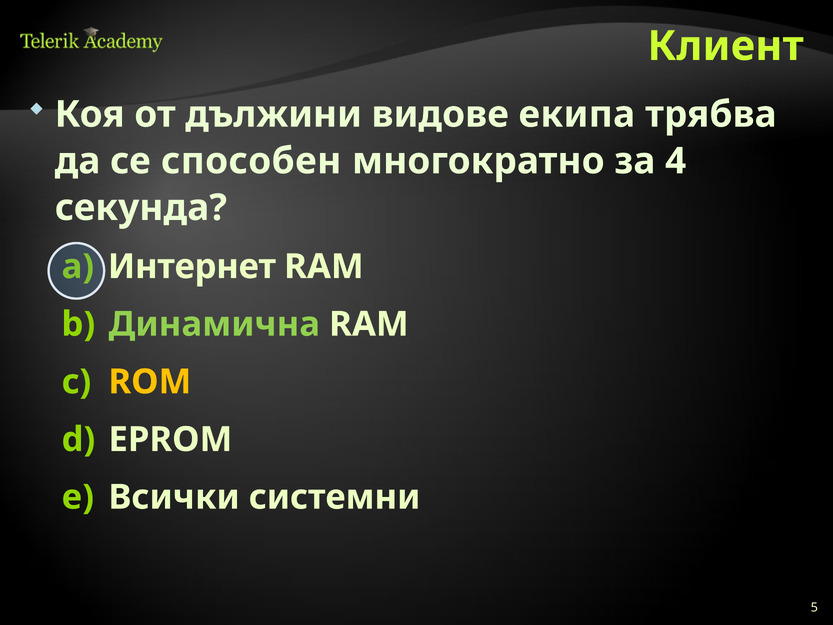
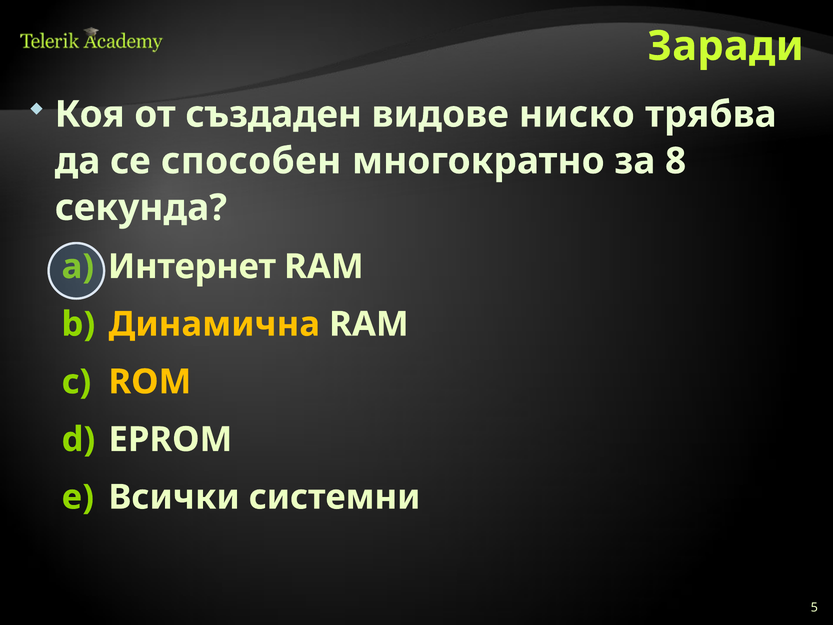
Клиент: Клиент -> Заради (726, 46)
дължини: дължини -> създаден (274, 114)
екипа: екипа -> ниско (577, 114)
4: 4 -> 8 (676, 161)
Динамична colour: light green -> yellow (214, 324)
